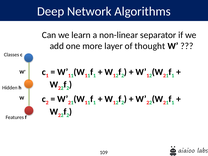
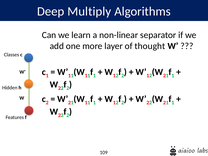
Network: Network -> Multiply (89, 11)
